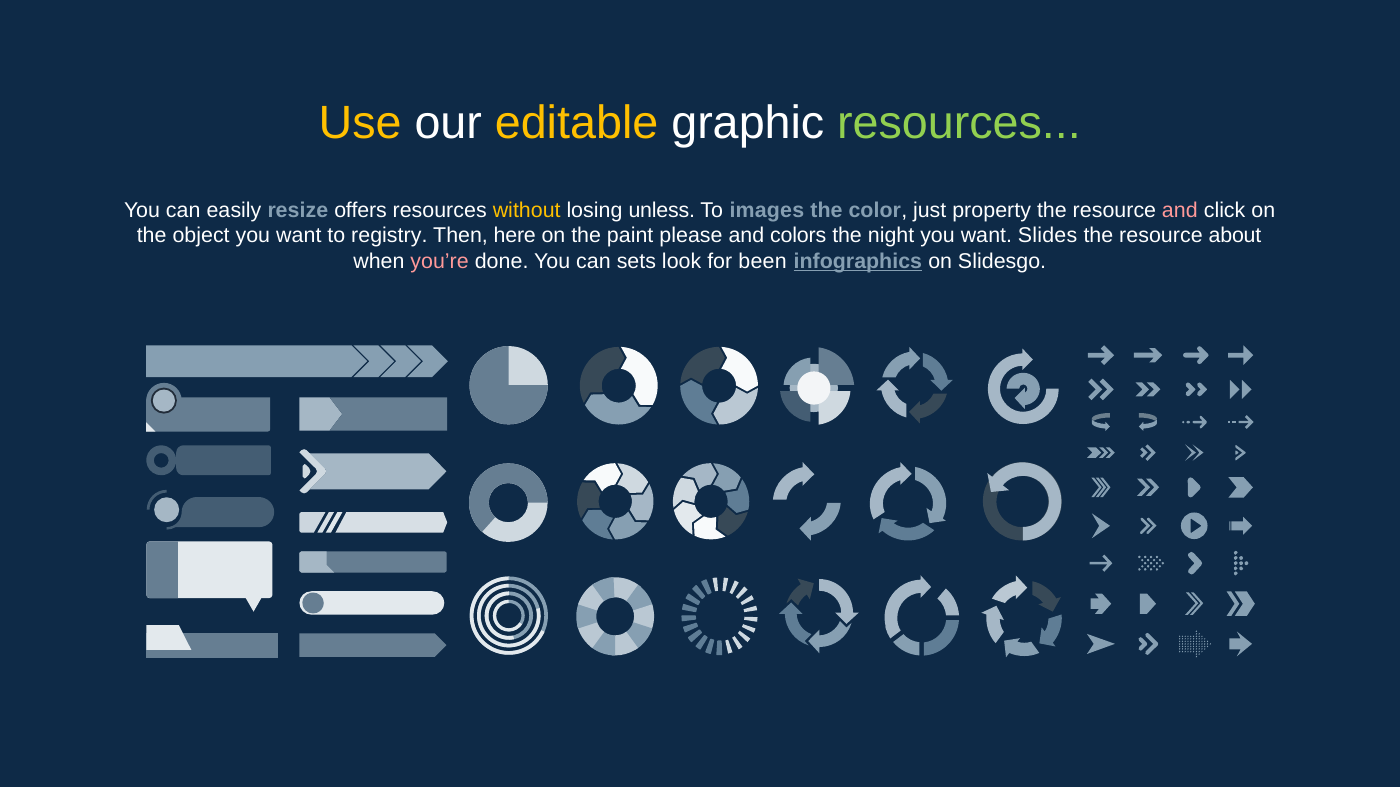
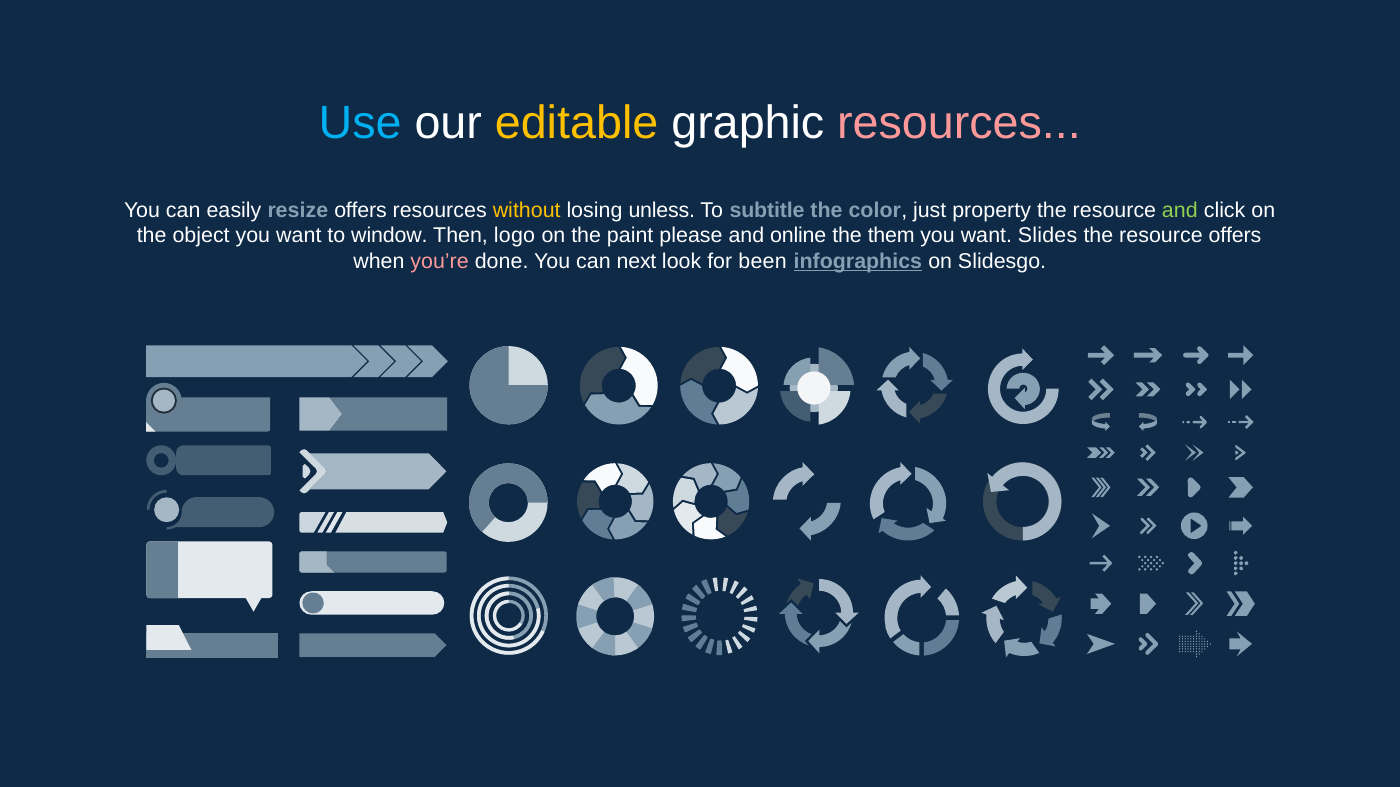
Use colour: yellow -> light blue (360, 123)
resources colour: light green -> pink (959, 123)
images: images -> subtitle (767, 210)
and colour: pink -> light green (1180, 210)
registry: registry -> window (389, 236)
here: here -> logo (515, 236)
colors: colors -> online (798, 236)
night: night -> them (891, 236)
resource about: about -> offers (1235, 236)
sets: sets -> next (637, 262)
